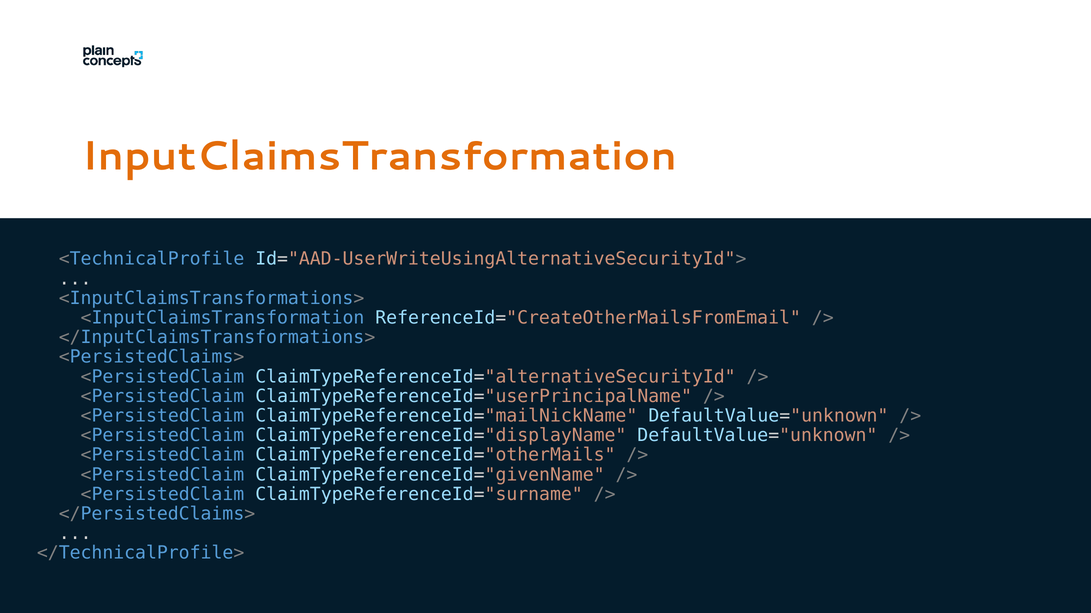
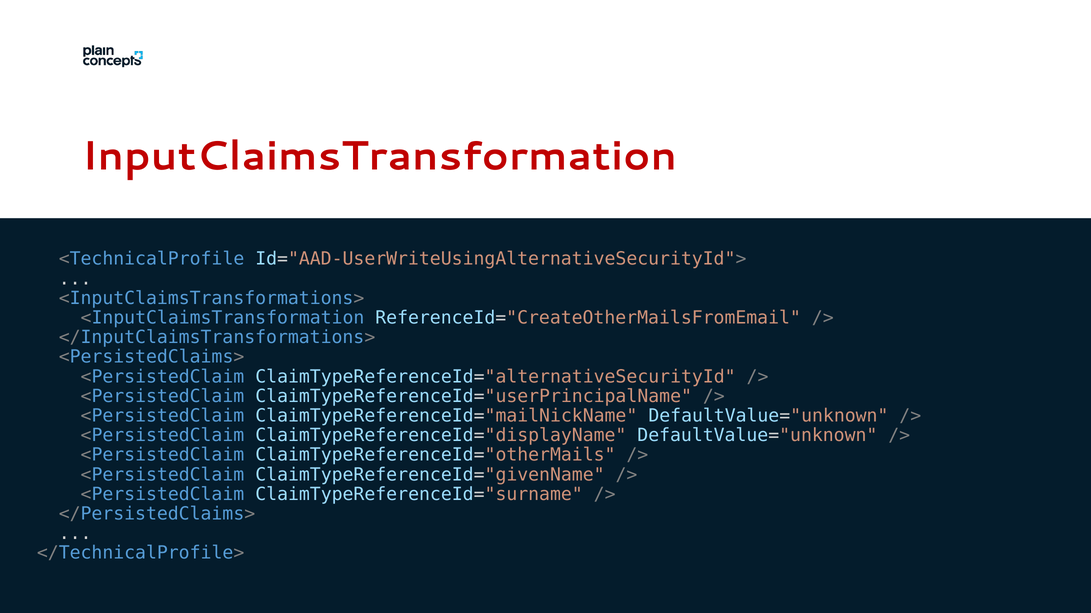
InputClaimsTransformation colour: orange -> red (379, 157)
